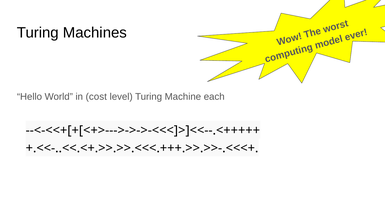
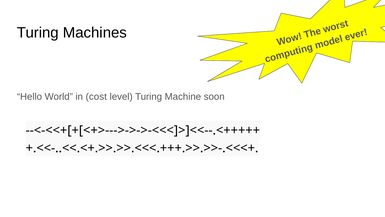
each: each -> soon (214, 96)
